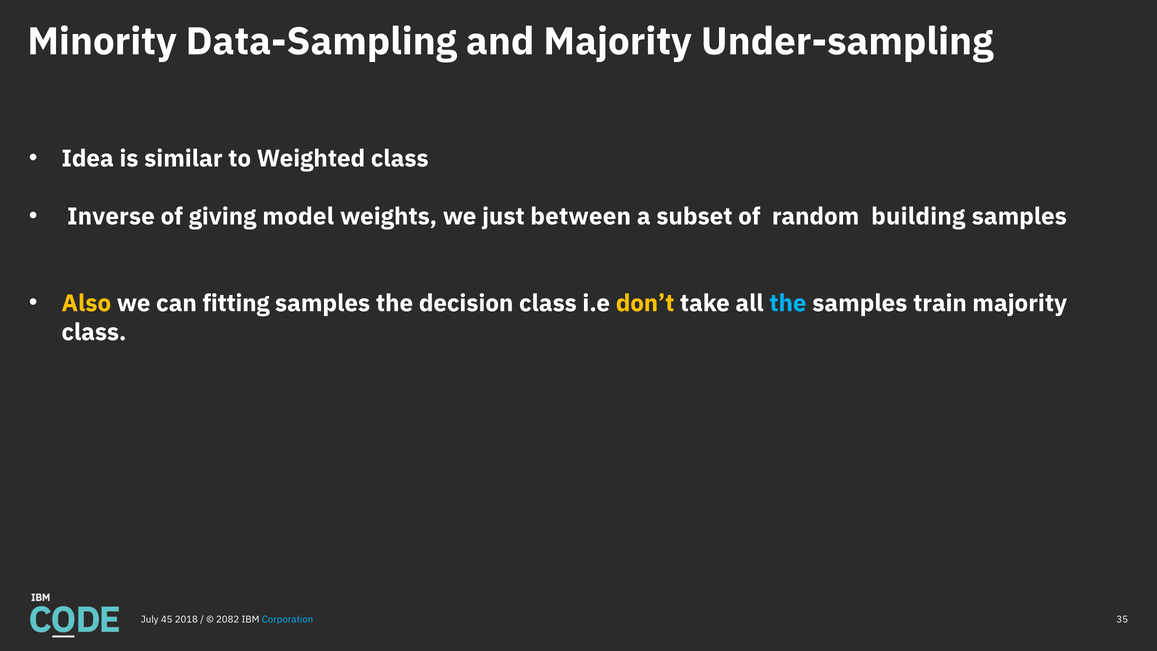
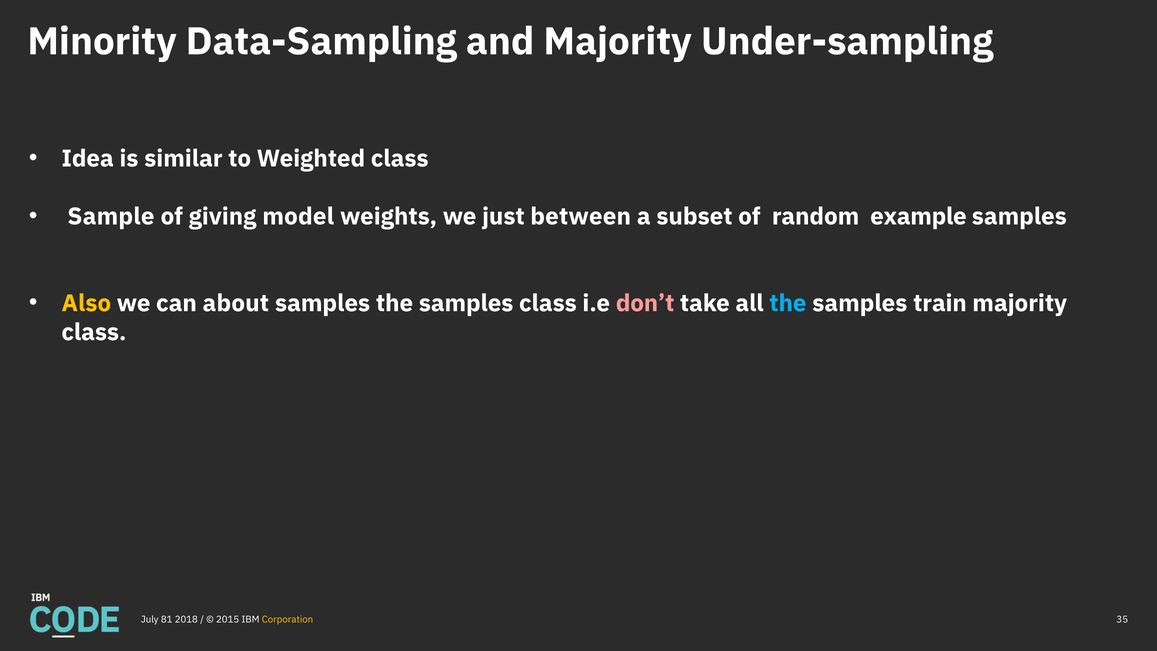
Inverse: Inverse -> Sample (111, 216)
building: building -> example (918, 216)
fitting: fitting -> about (236, 303)
samples the decision: decision -> samples (466, 303)
don’t colour: yellow -> pink (645, 303)
45: 45 -> 81 (167, 620)
2082: 2082 -> 2015 (228, 620)
Corporation colour: light blue -> yellow (288, 620)
